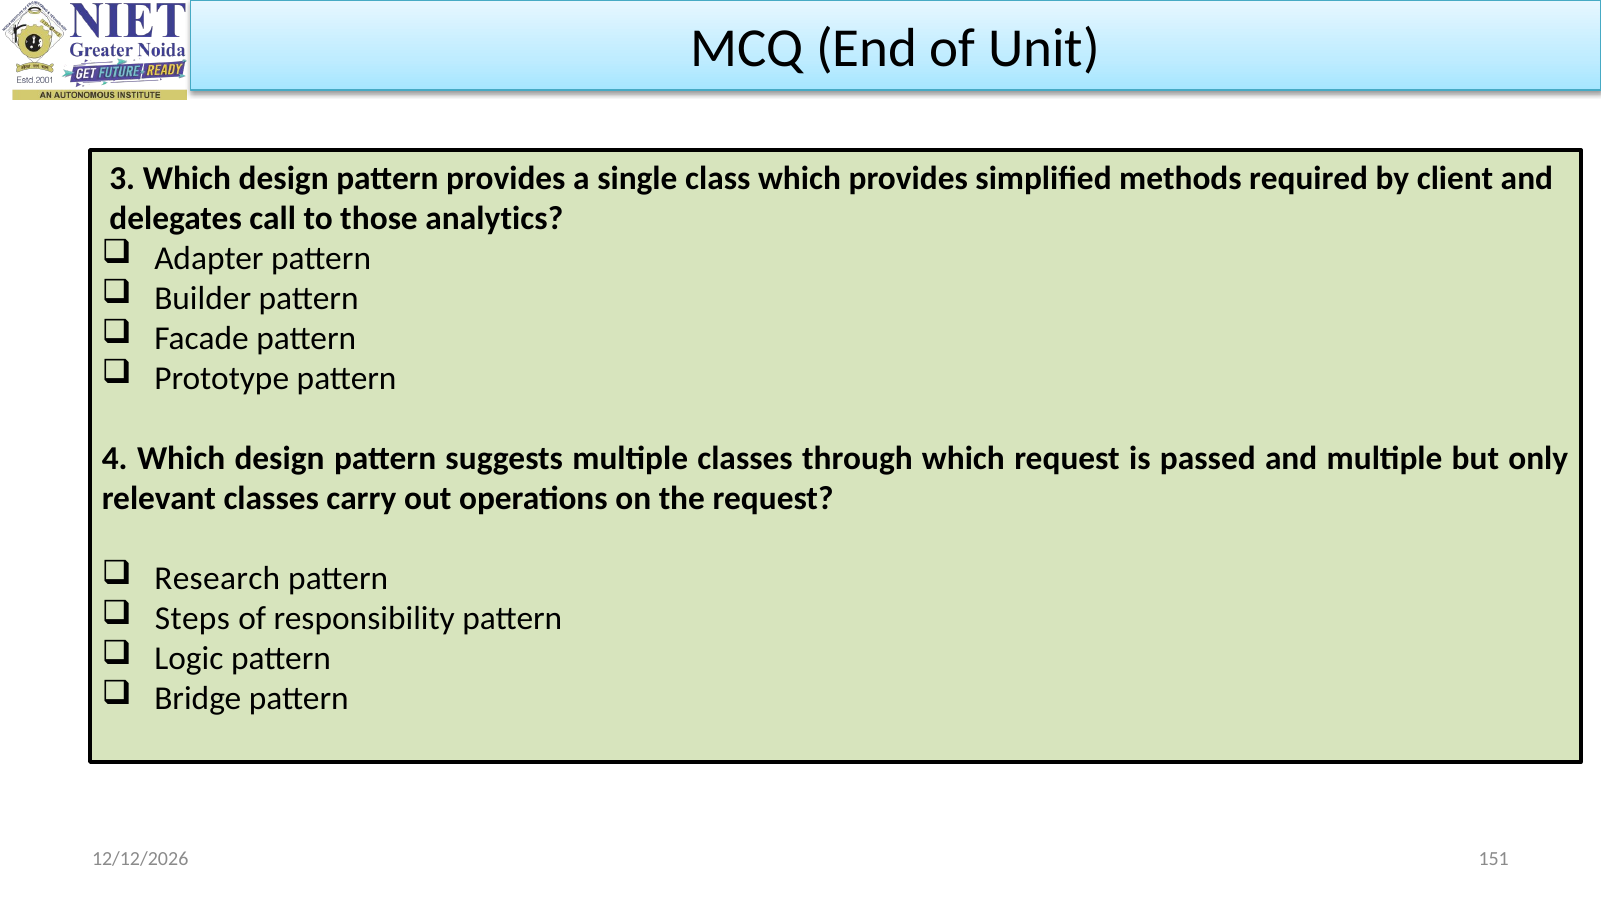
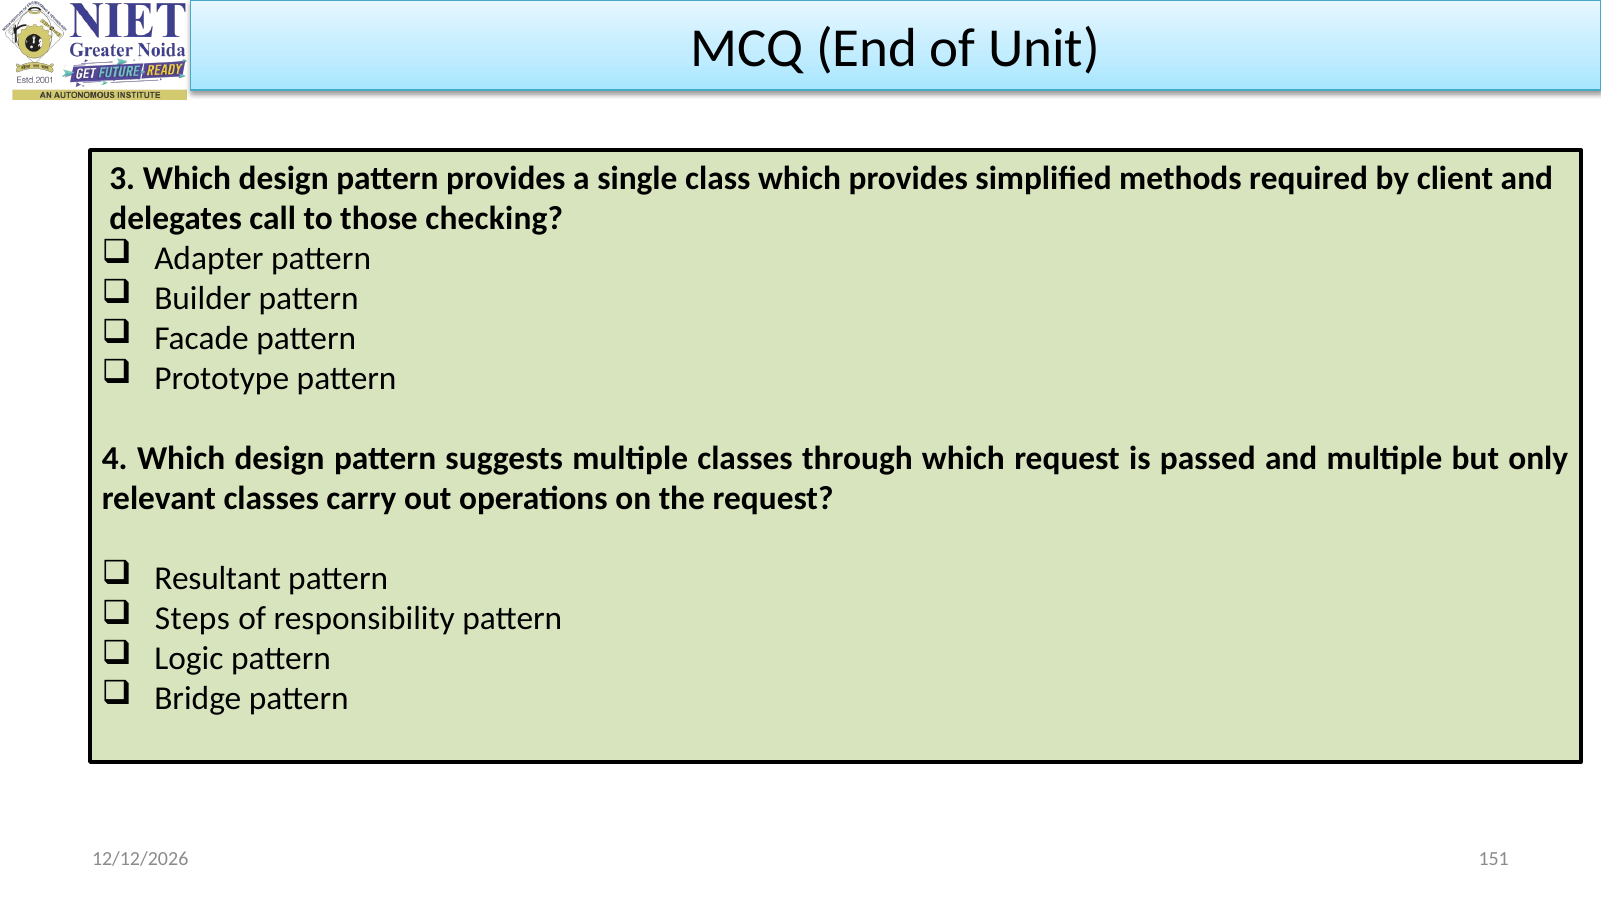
analytics: analytics -> checking (494, 218)
Research: Research -> Resultant (218, 579)
